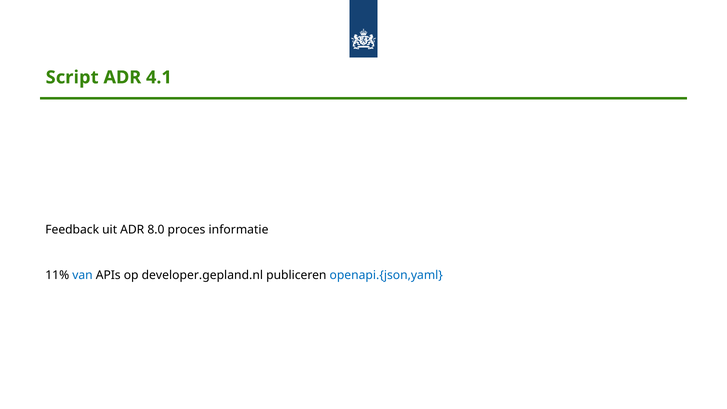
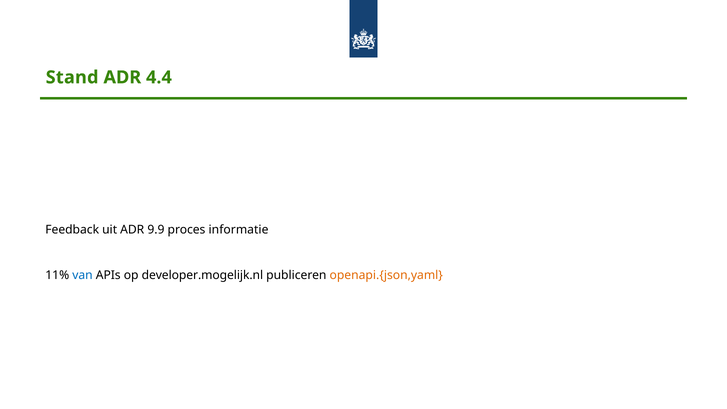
Script: Script -> Stand (72, 77)
4.1: 4.1 -> 4.4 (159, 77)
8.0: 8.0 -> 9.9 (156, 230)
developer.gepland.nl: developer.gepland.nl -> developer.mogelijk.nl (202, 275)
openapi.{json,yaml colour: blue -> orange (386, 275)
